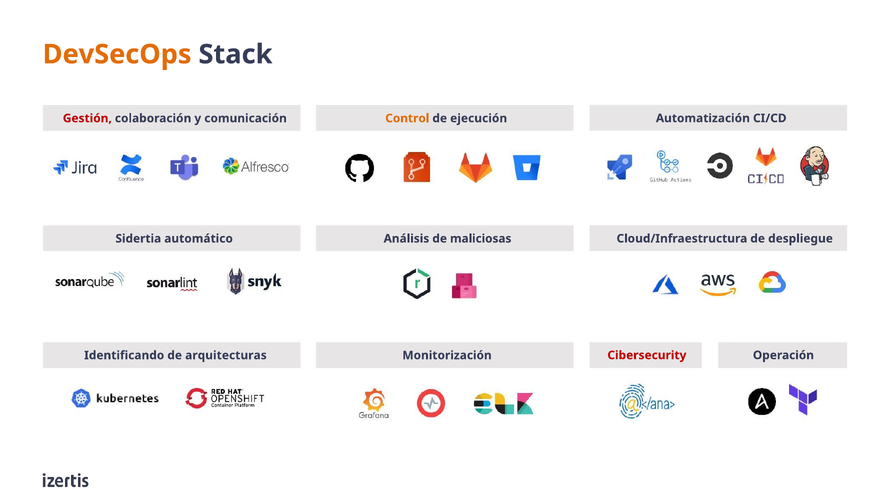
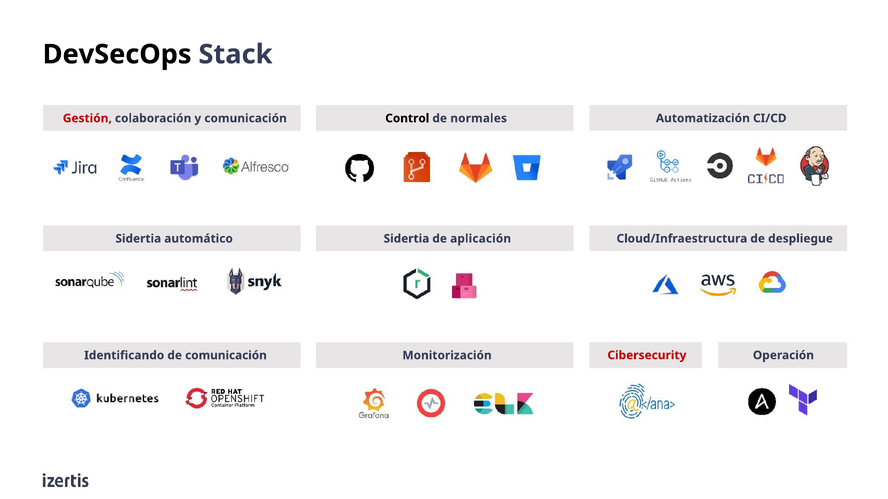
DevSecOps colour: orange -> black (117, 54)
Control colour: orange -> black (407, 118)
ejecución: ejecución -> normales (479, 118)
automático Análisis: Análisis -> Sidertia (406, 239)
maliciosas: maliciosas -> aplicación (481, 239)
de arquitecturas: arquitecturas -> comunicación (226, 356)
